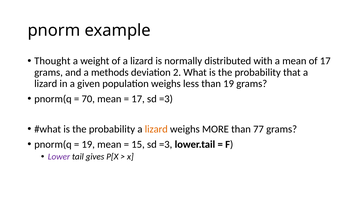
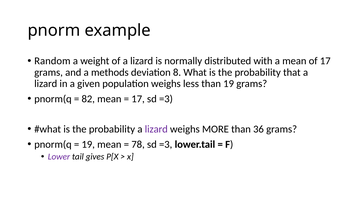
Thought: Thought -> Random (52, 61)
2: 2 -> 8 (177, 72)
70: 70 -> 82 (88, 99)
lizard colour: orange -> purple (156, 129)
77: 77 -> 36 (259, 129)
15: 15 -> 78 (138, 144)
